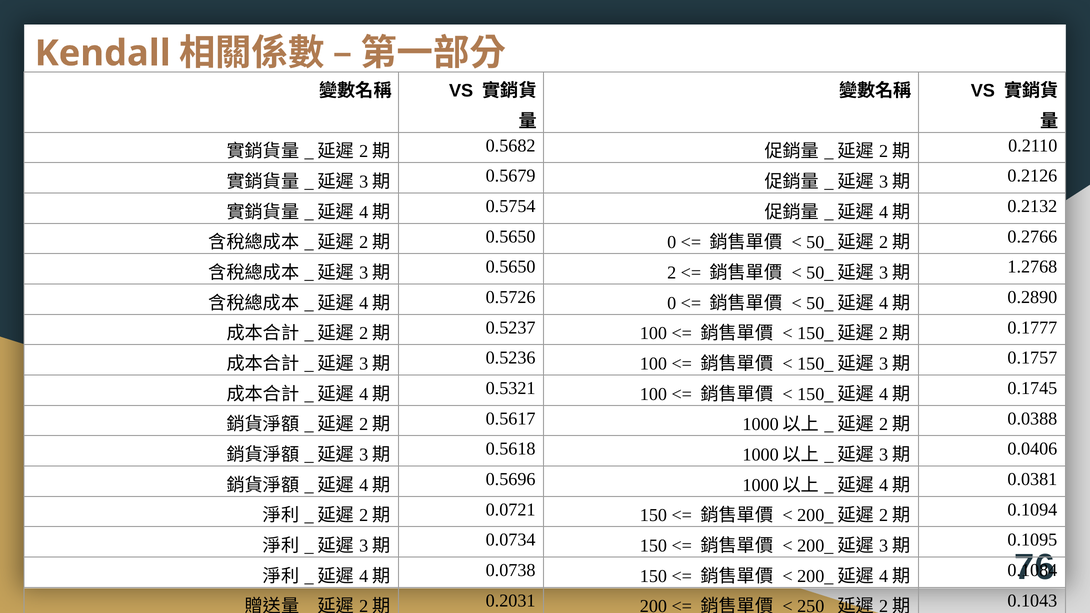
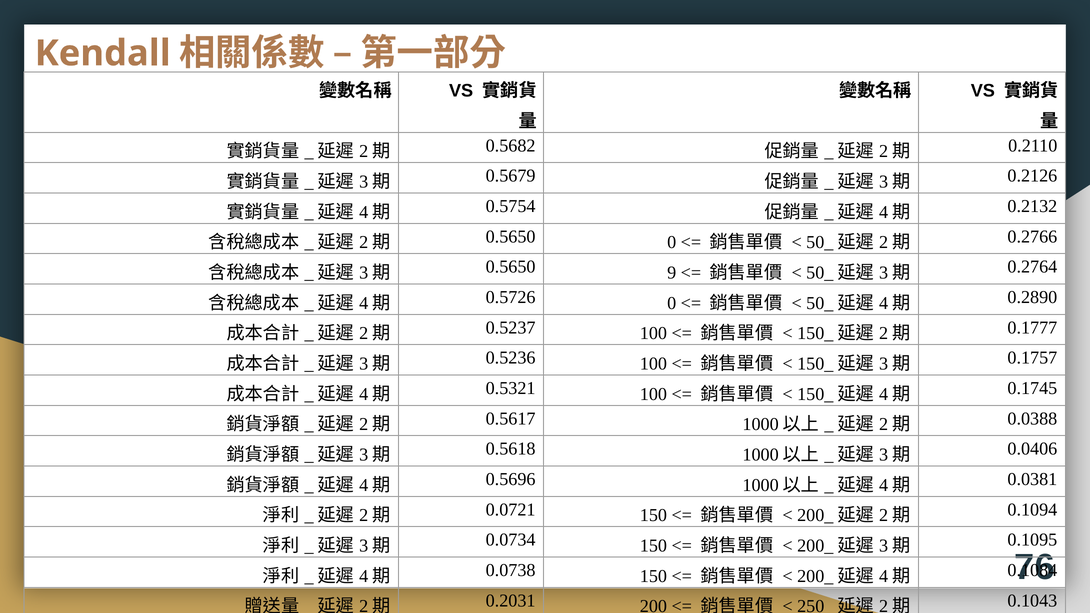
2: 2 -> 9 (672, 273)
1.2768: 1.2768 -> 0.2764 (1032, 267)
